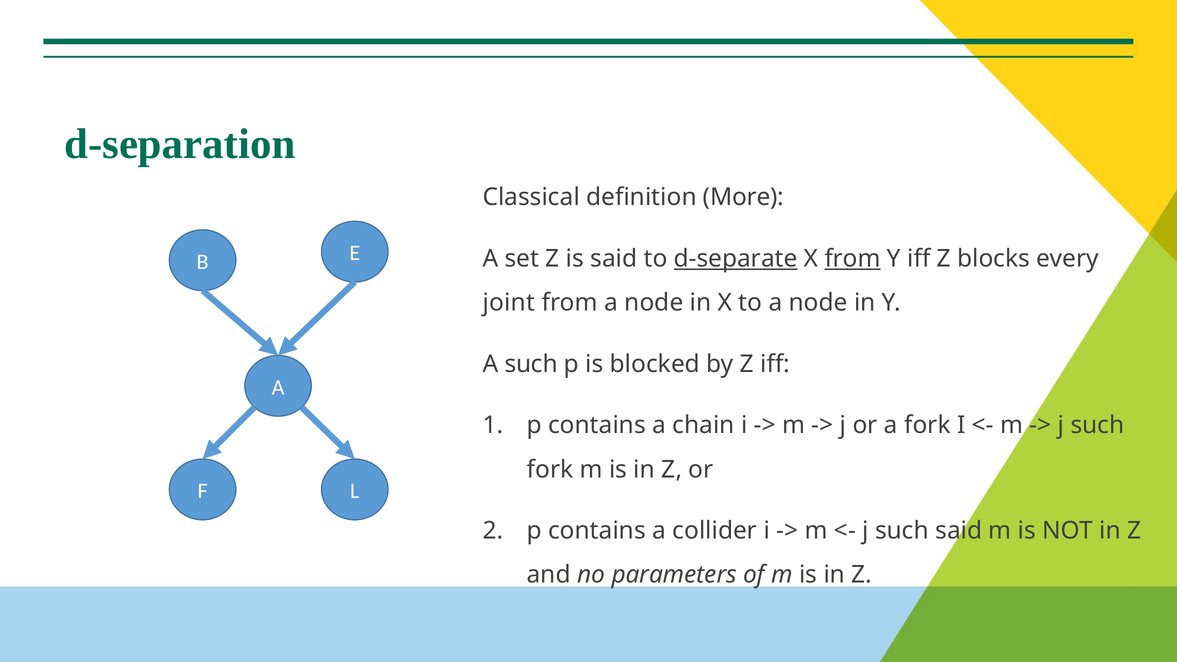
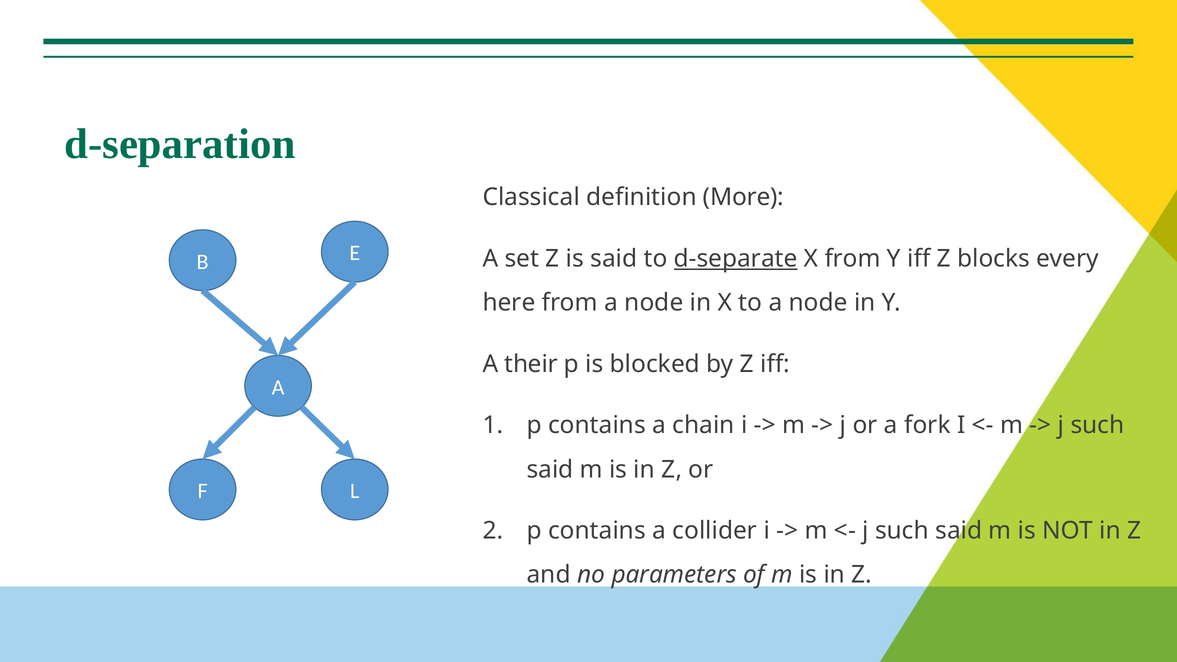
from underline: present -> none (853, 259)
joint: joint -> here (509, 303)
A such: such -> their (531, 364)
fork: fork -> said (550, 469)
